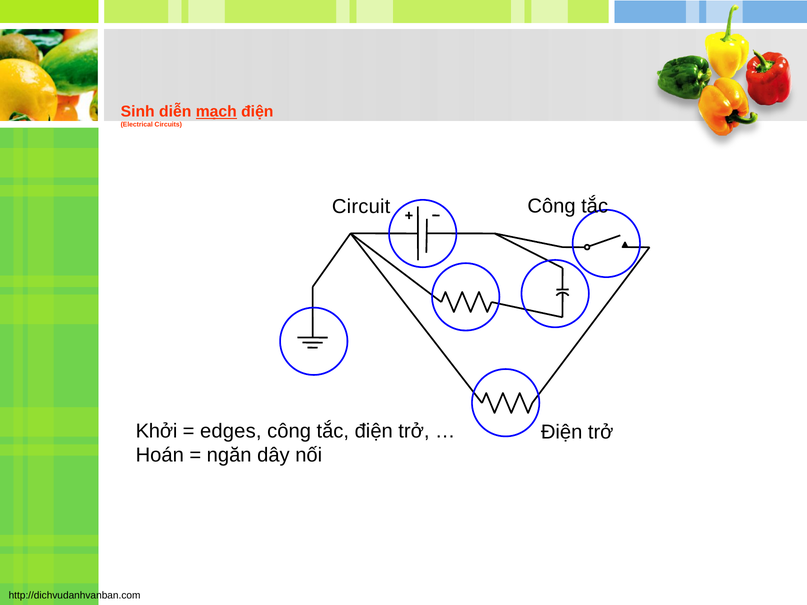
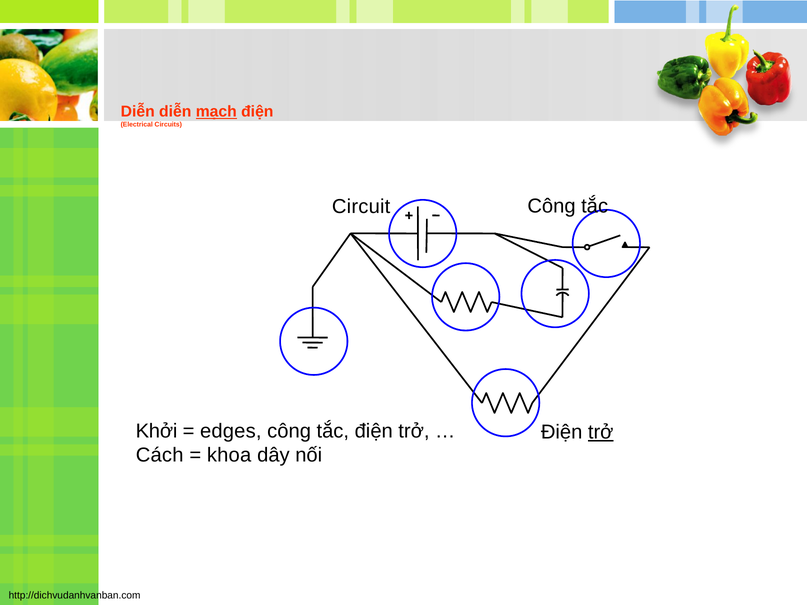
Sinh: Sinh -> Diễn (138, 112)
trở underline: none -> present (601, 432)
Hoán: Hoán -> Cách (160, 455)
ngăn: ngăn -> khoa (229, 455)
